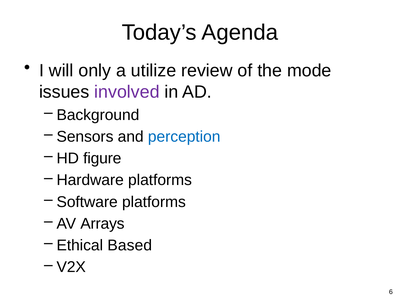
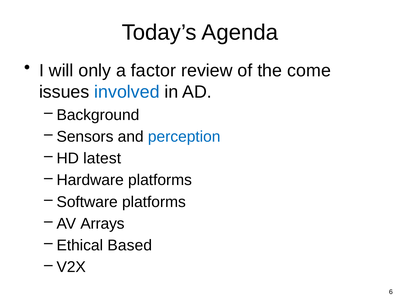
utilize: utilize -> factor (154, 71)
mode: mode -> come (309, 71)
involved colour: purple -> blue (127, 92)
figure: figure -> latest (102, 158)
